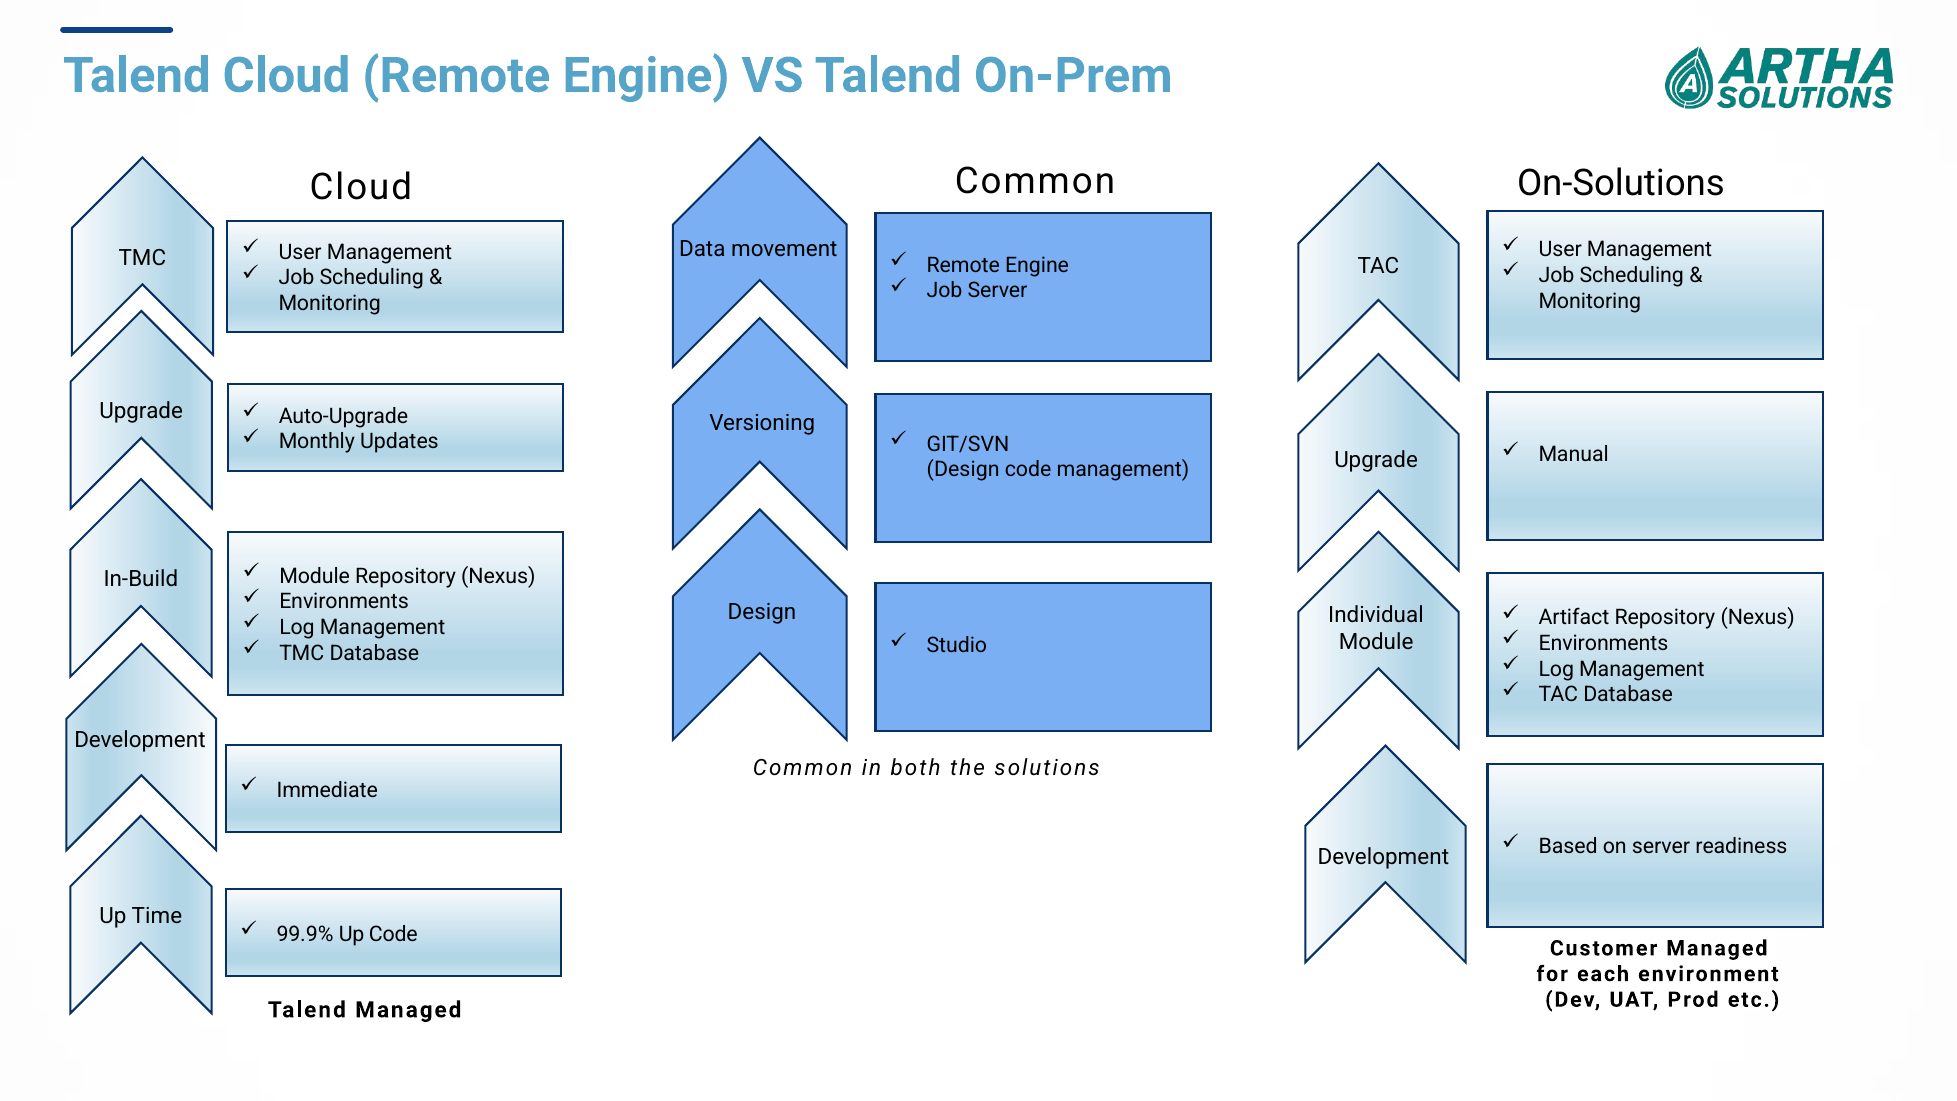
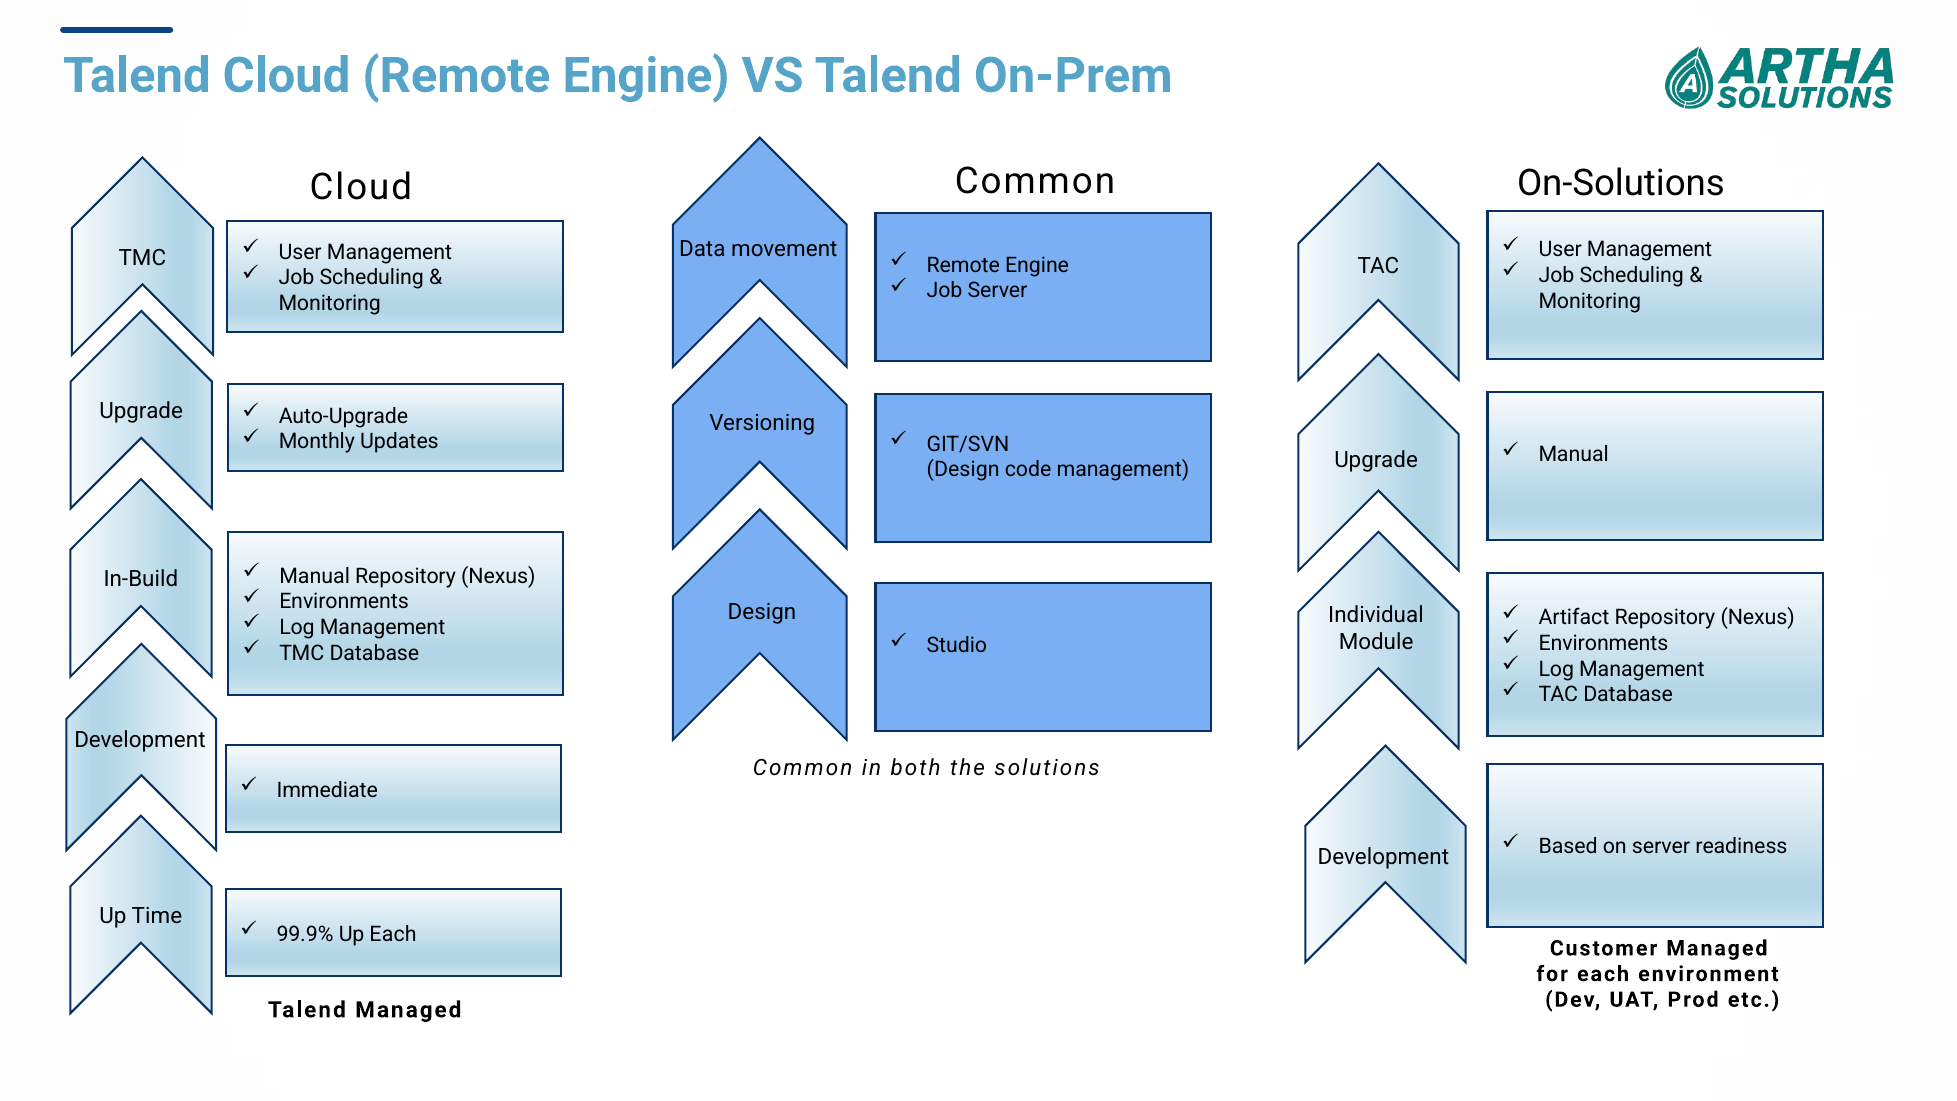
Module: Module -> Manual (315, 576)
Up Code: Code -> Each (393, 934)
